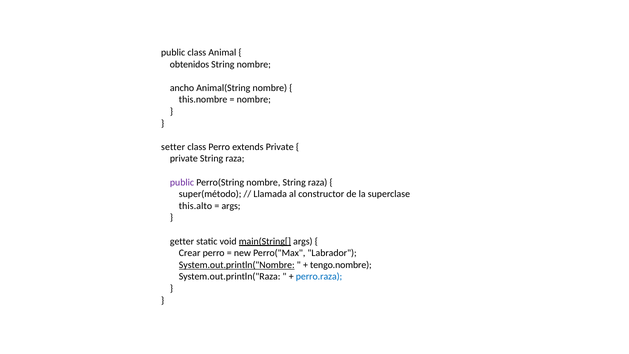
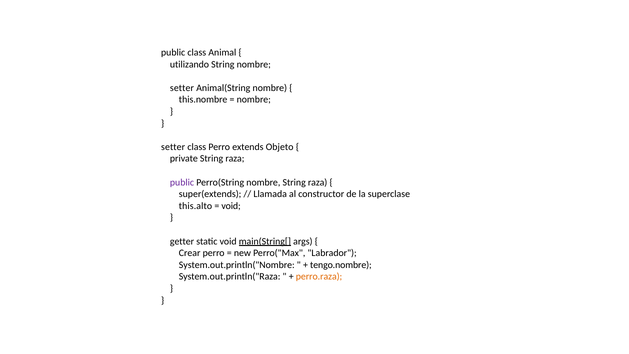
obtenidos: obtenidos -> utilizando (189, 64)
ancho: ancho -> setter (182, 88)
extends Private: Private -> Objeto (280, 147)
super(método: super(método -> super(extends (210, 194)
args: args -> void (231, 206)
System.out.println("Nombre underline: present -> none (237, 265)
perro.raza colour: blue -> orange (319, 277)
